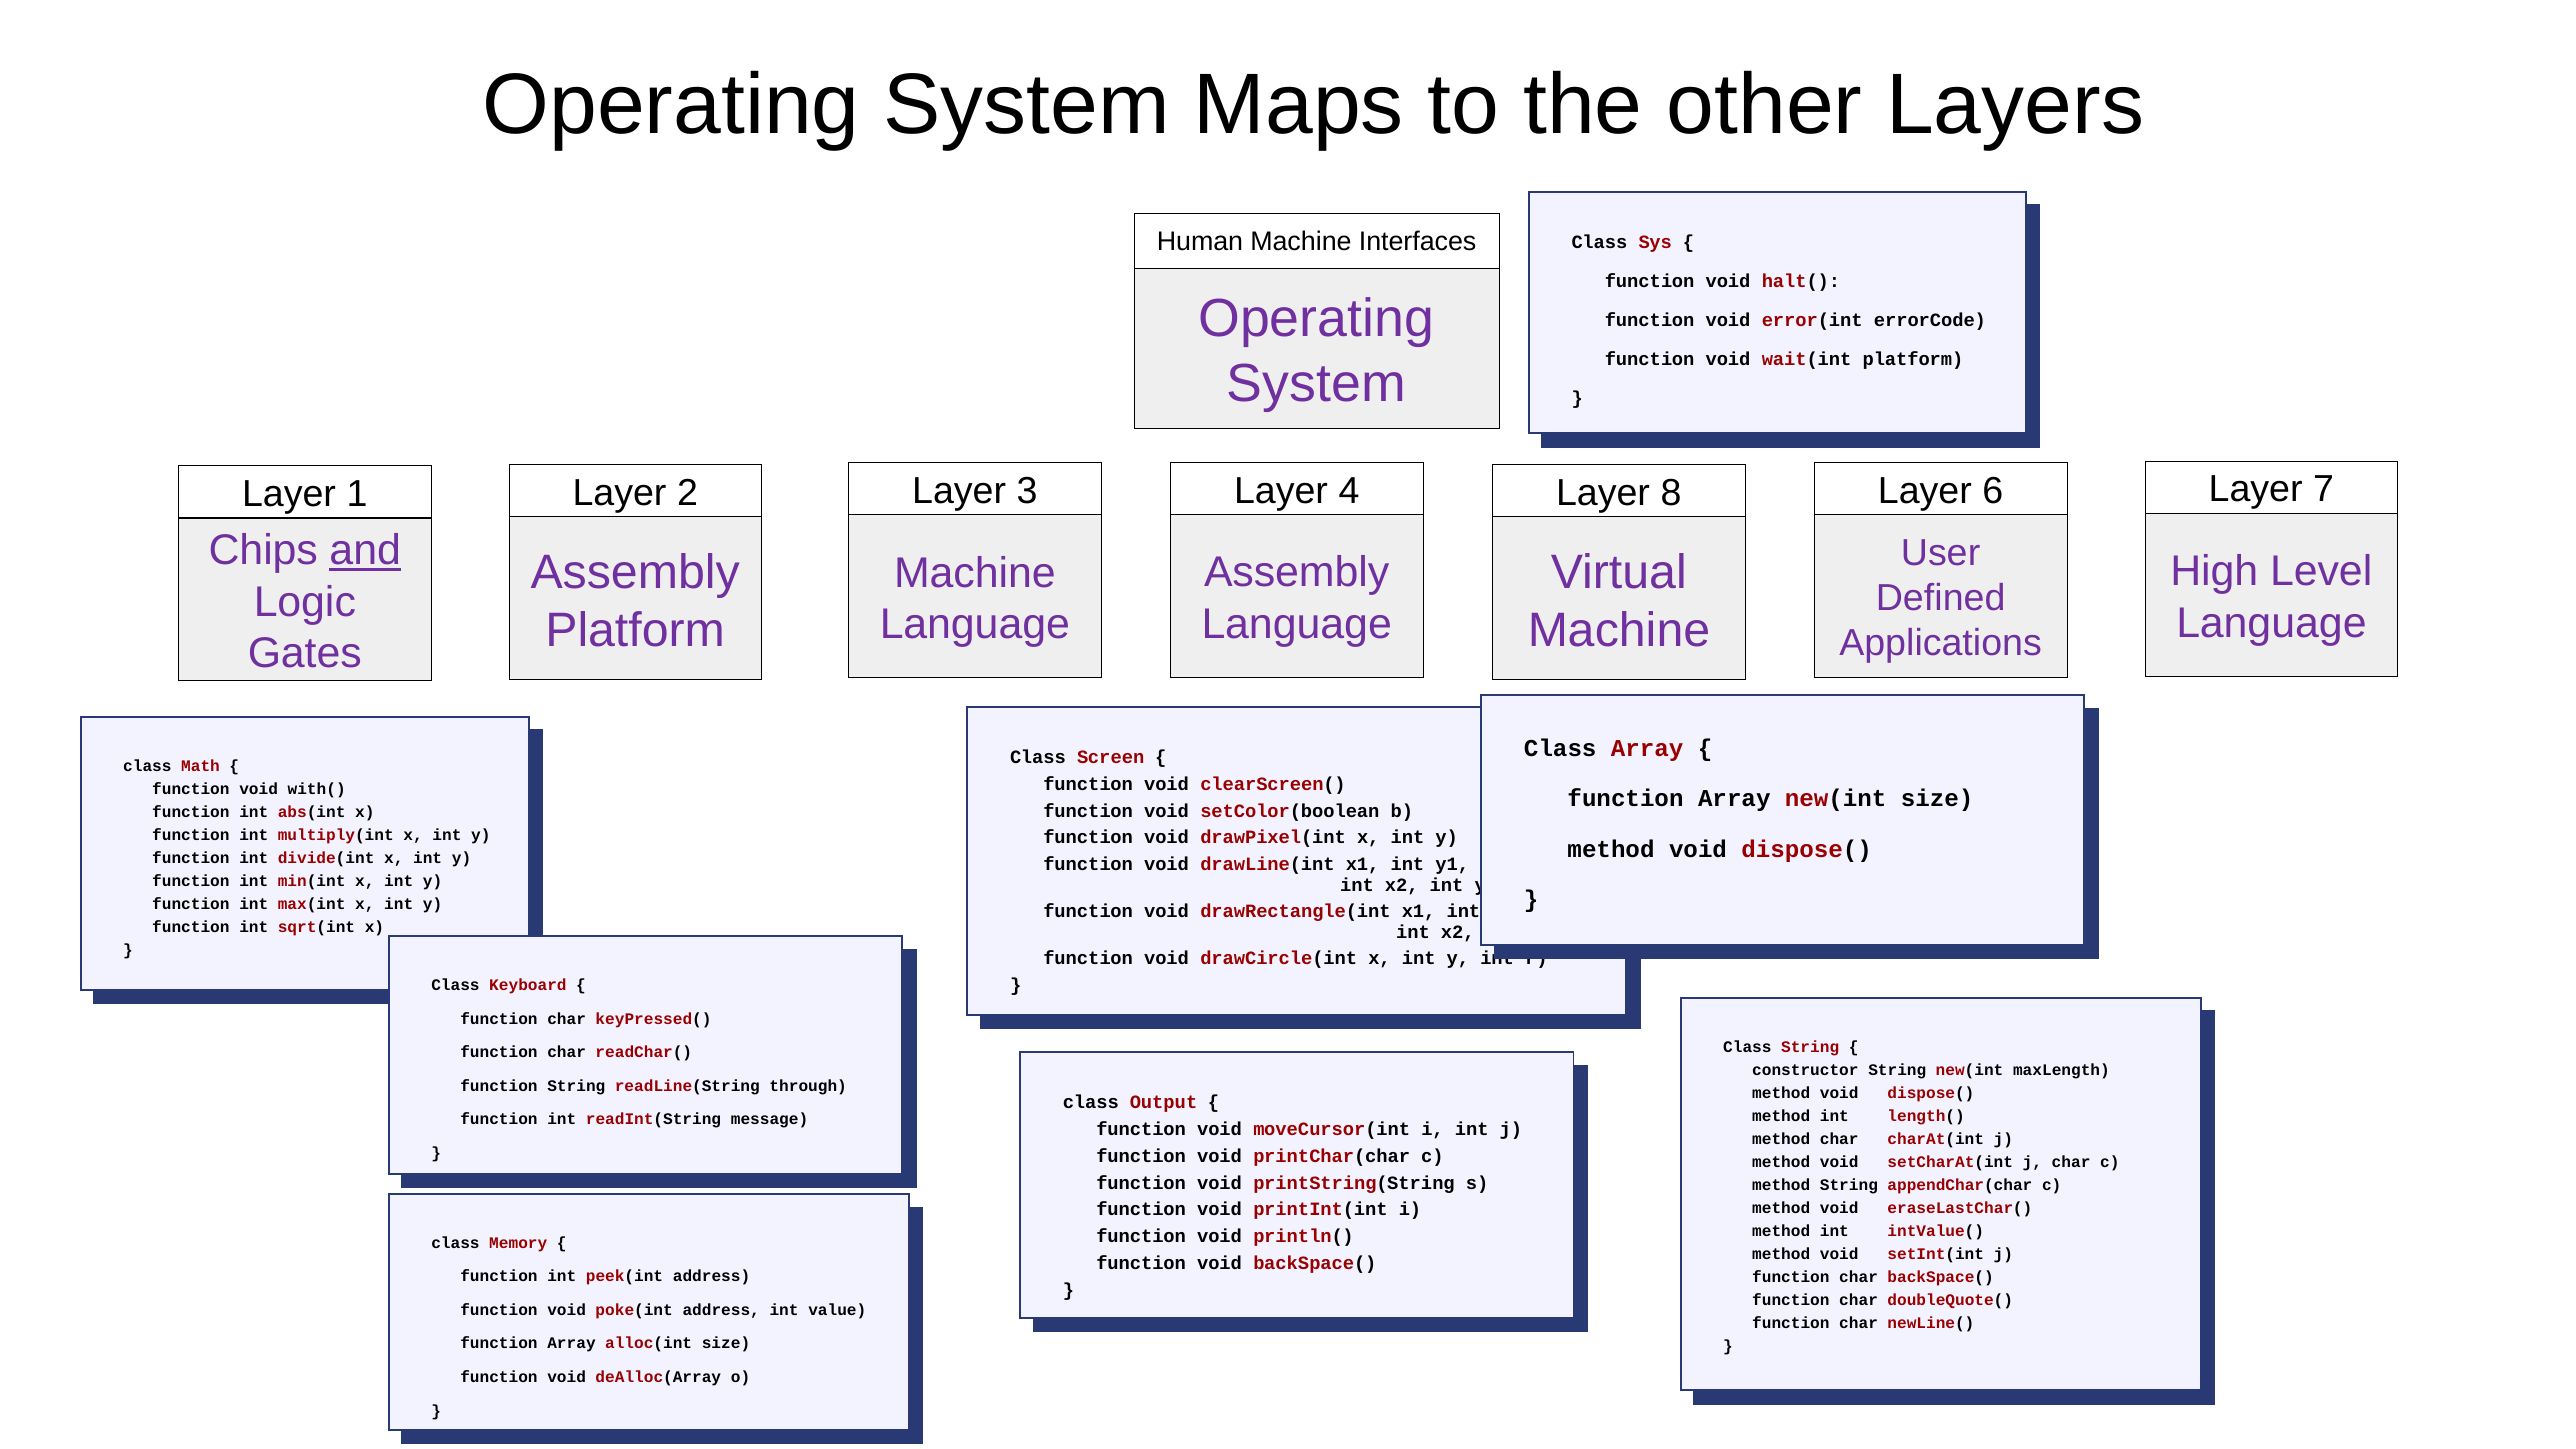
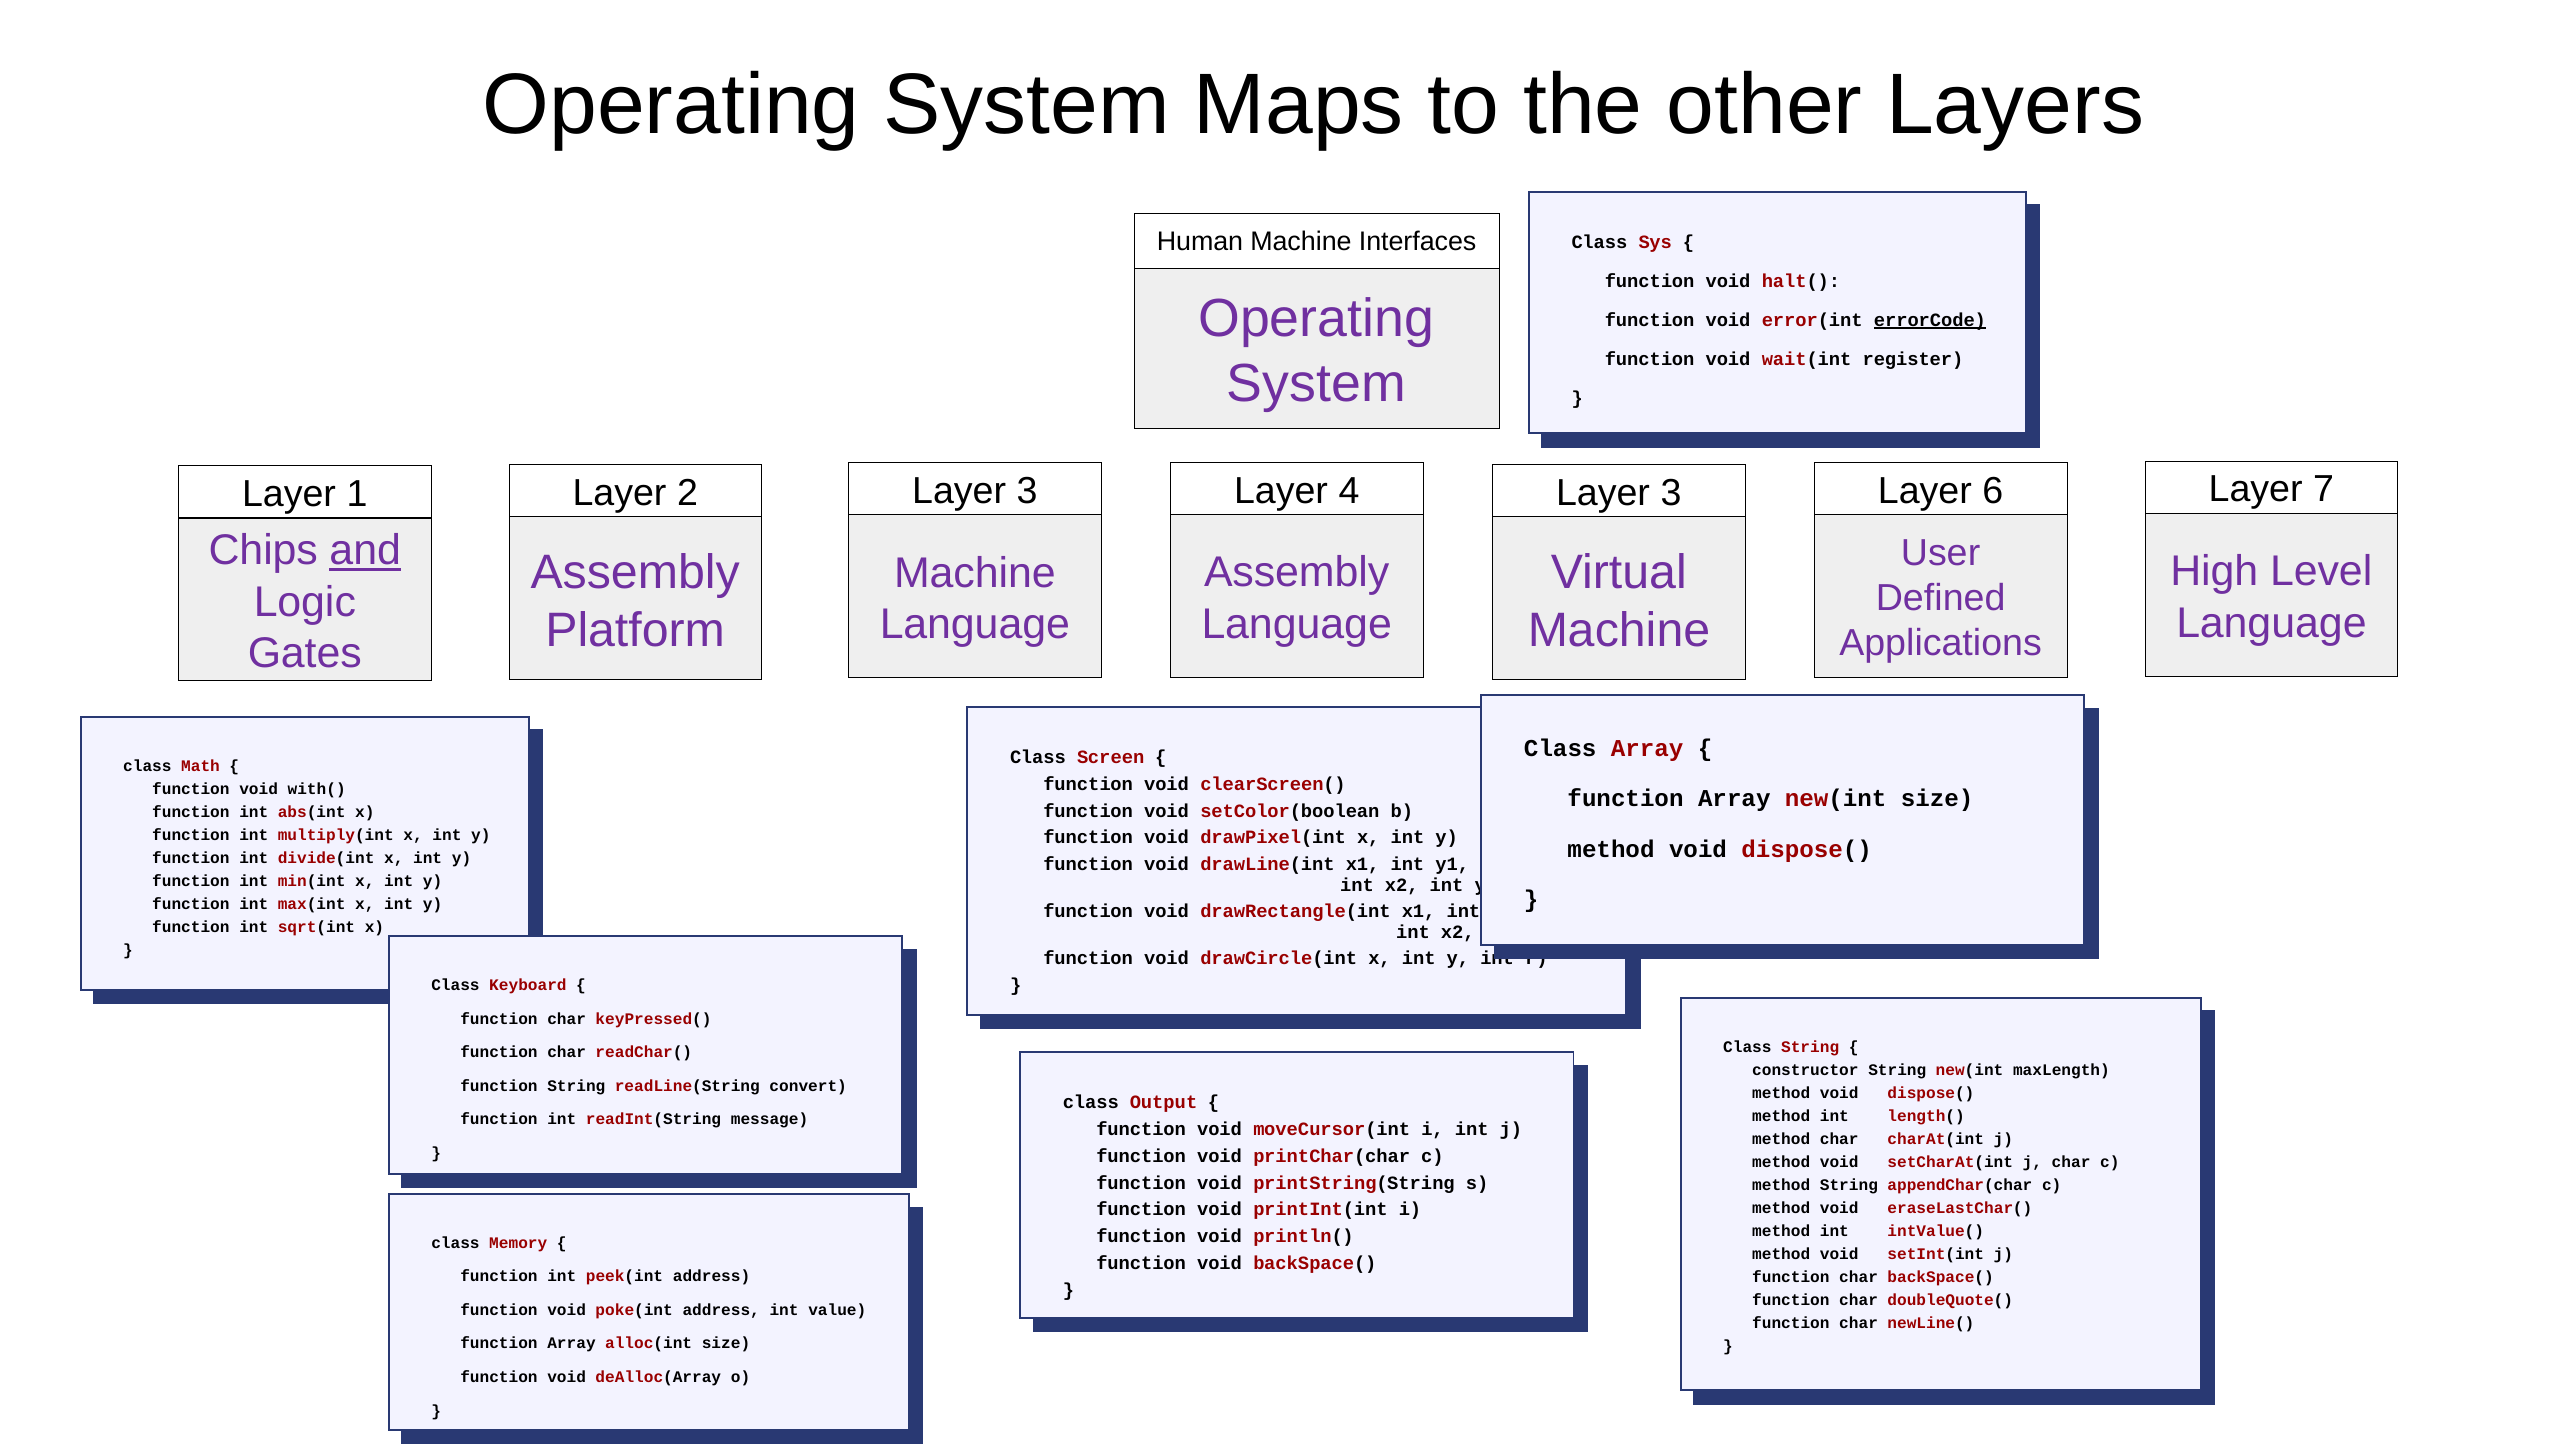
errorCode underline: none -> present (1930, 320)
wait(int platform: platform -> register (1913, 359)
8: 8 -> 3 (1671, 493)
through: through -> convert (808, 1086)
